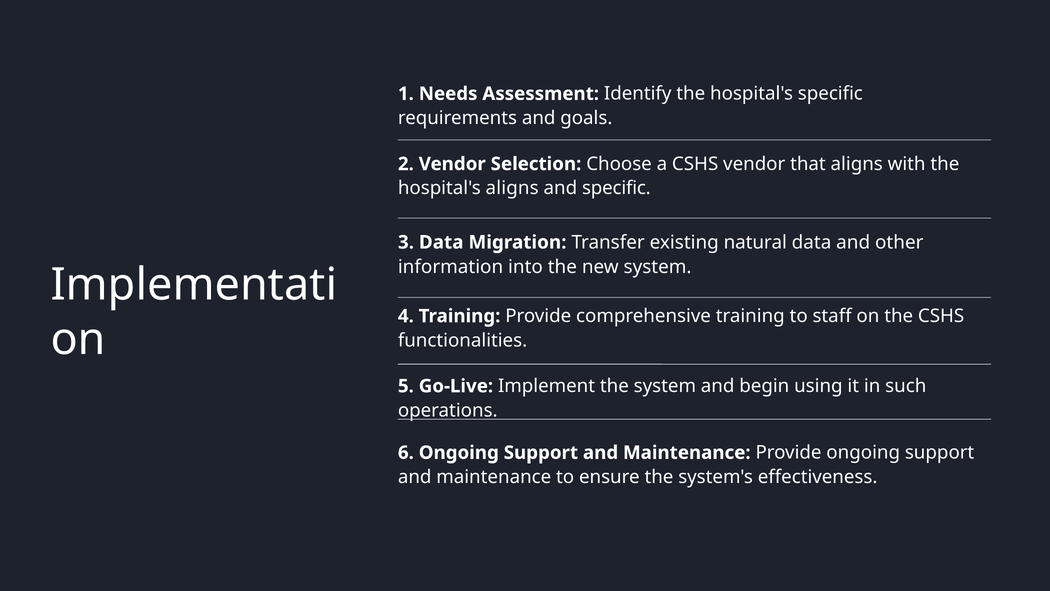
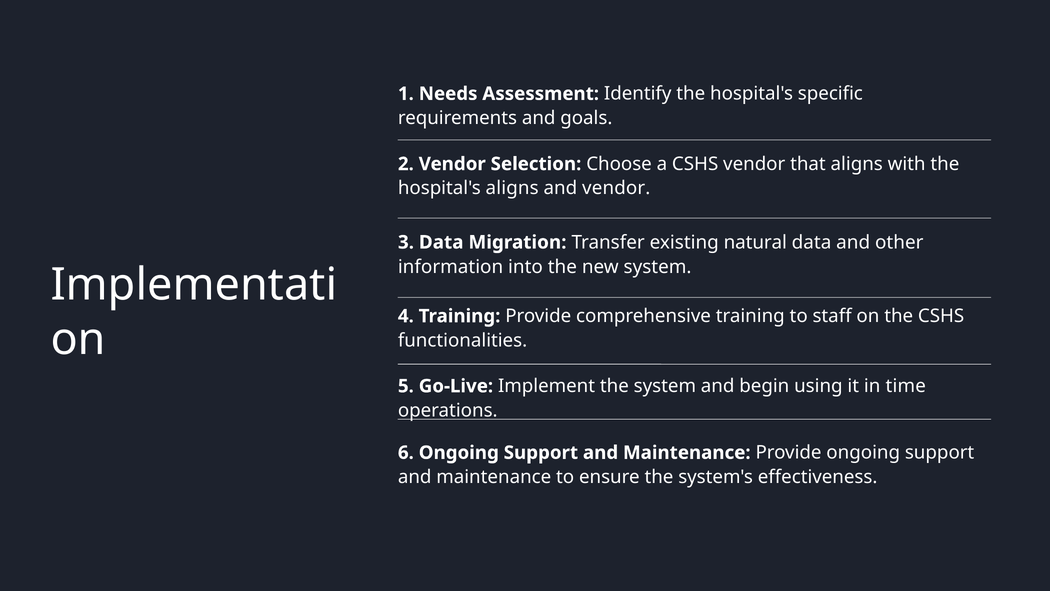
and specific: specific -> vendor (616, 188)
such: such -> time (906, 386)
